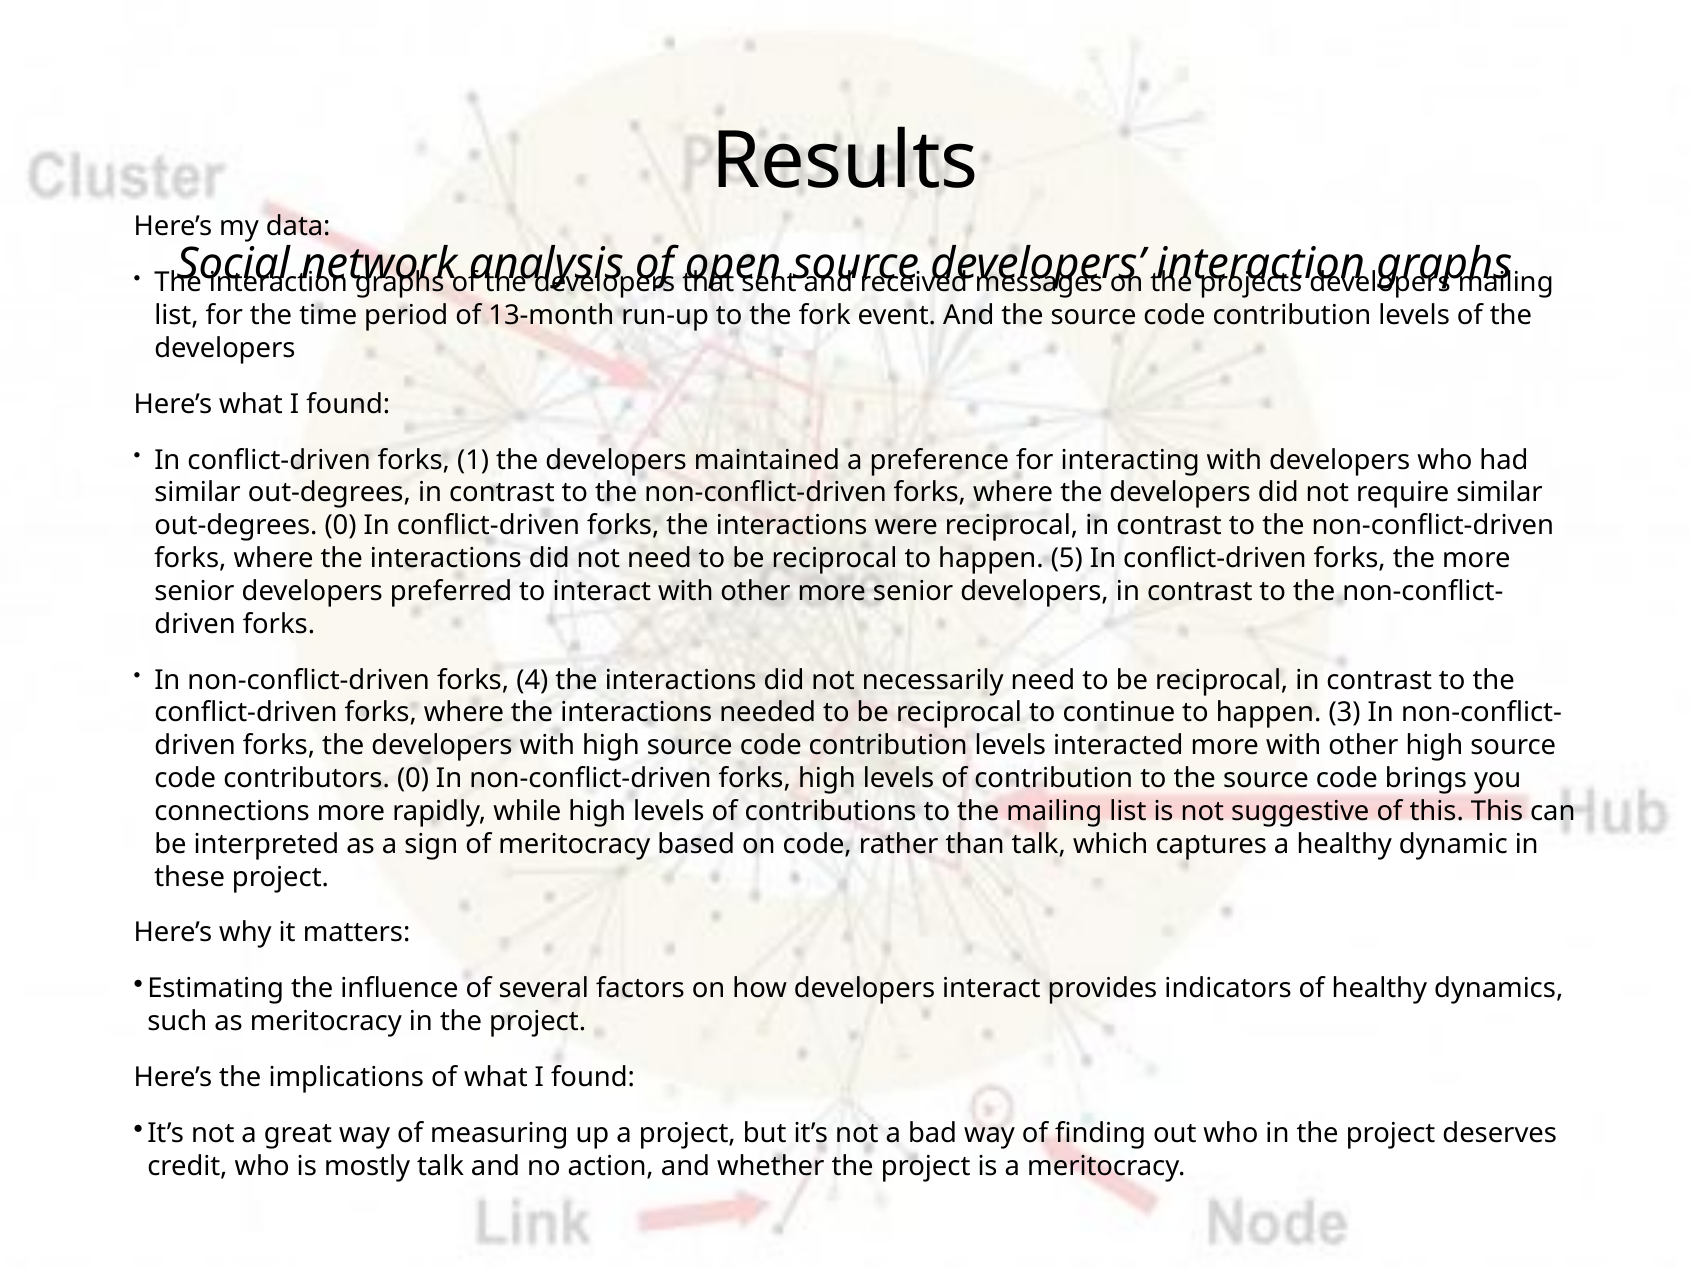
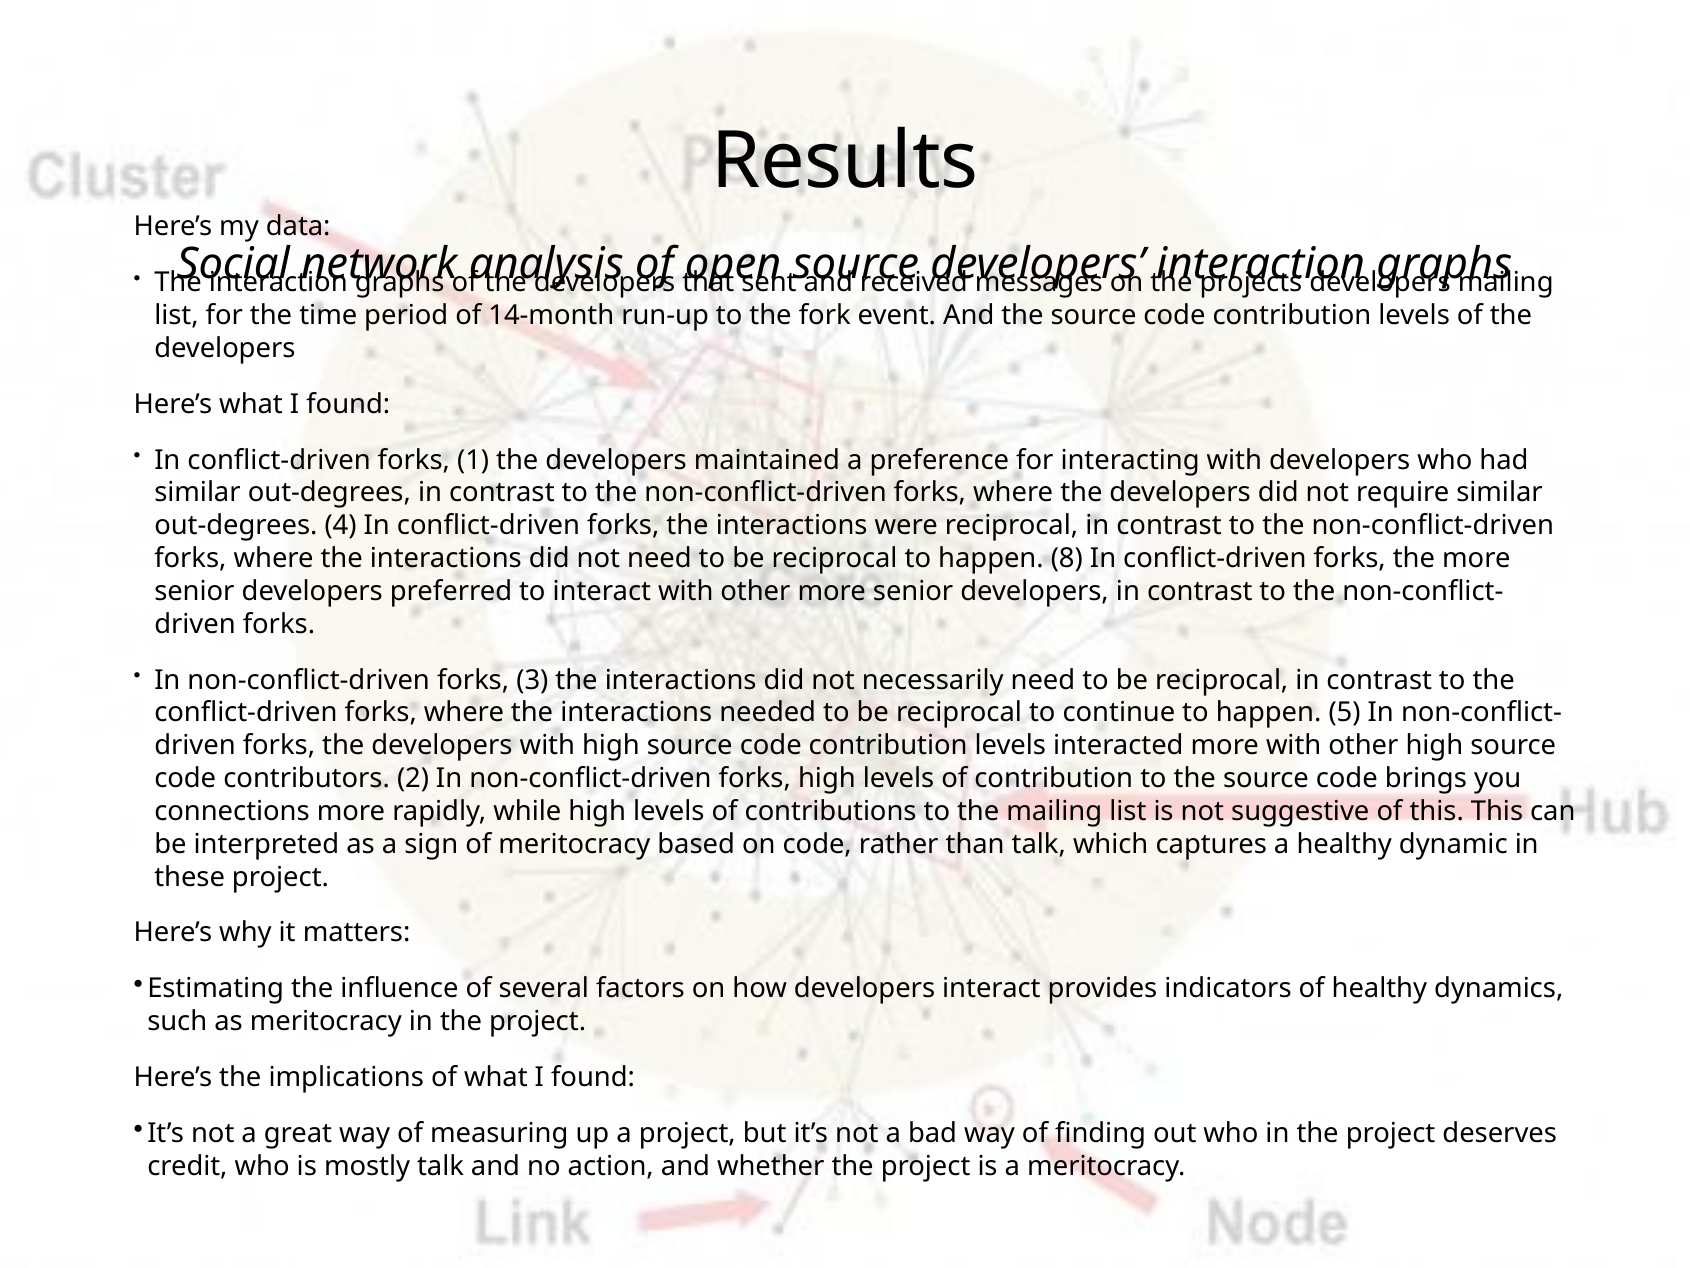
13-month: 13-month -> 14-month (551, 315)
out-degrees 0: 0 -> 4 (341, 526)
5: 5 -> 8 (1067, 558)
4: 4 -> 3 (532, 680)
3: 3 -> 5 (1345, 713)
contributors 0: 0 -> 2 (413, 778)
